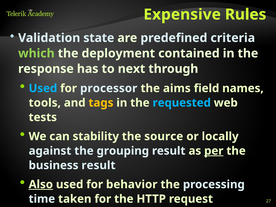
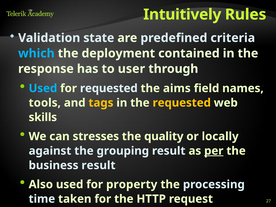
Expensive: Expensive -> Intuitively (182, 14)
which colour: light green -> light blue (36, 53)
next: next -> user (131, 69)
for processor: processor -> requested (109, 88)
requested colour: light blue -> yellow (182, 103)
tests: tests -> skills (43, 117)
stability: stability -> stresses (96, 136)
source: source -> quality (164, 136)
Also underline: present -> none (41, 184)
behavior: behavior -> property (132, 184)
